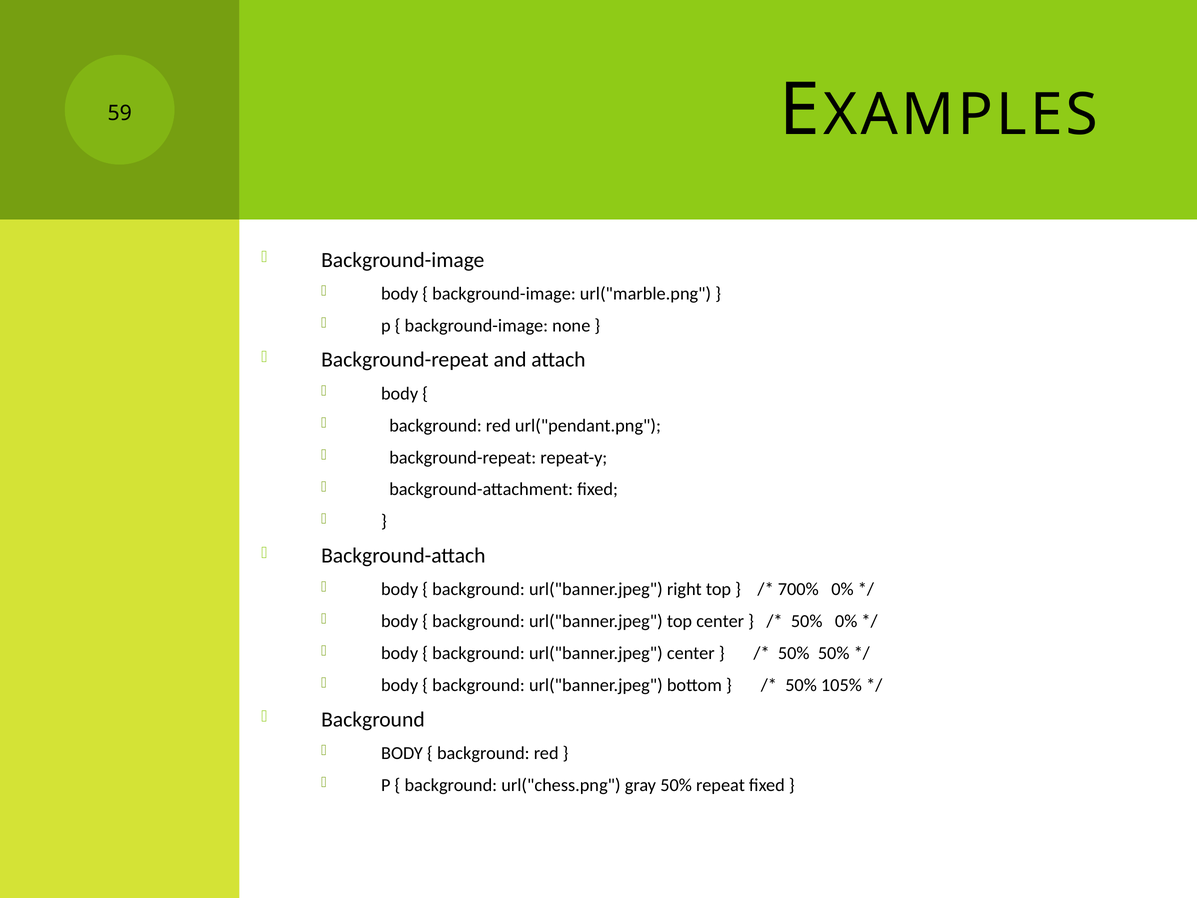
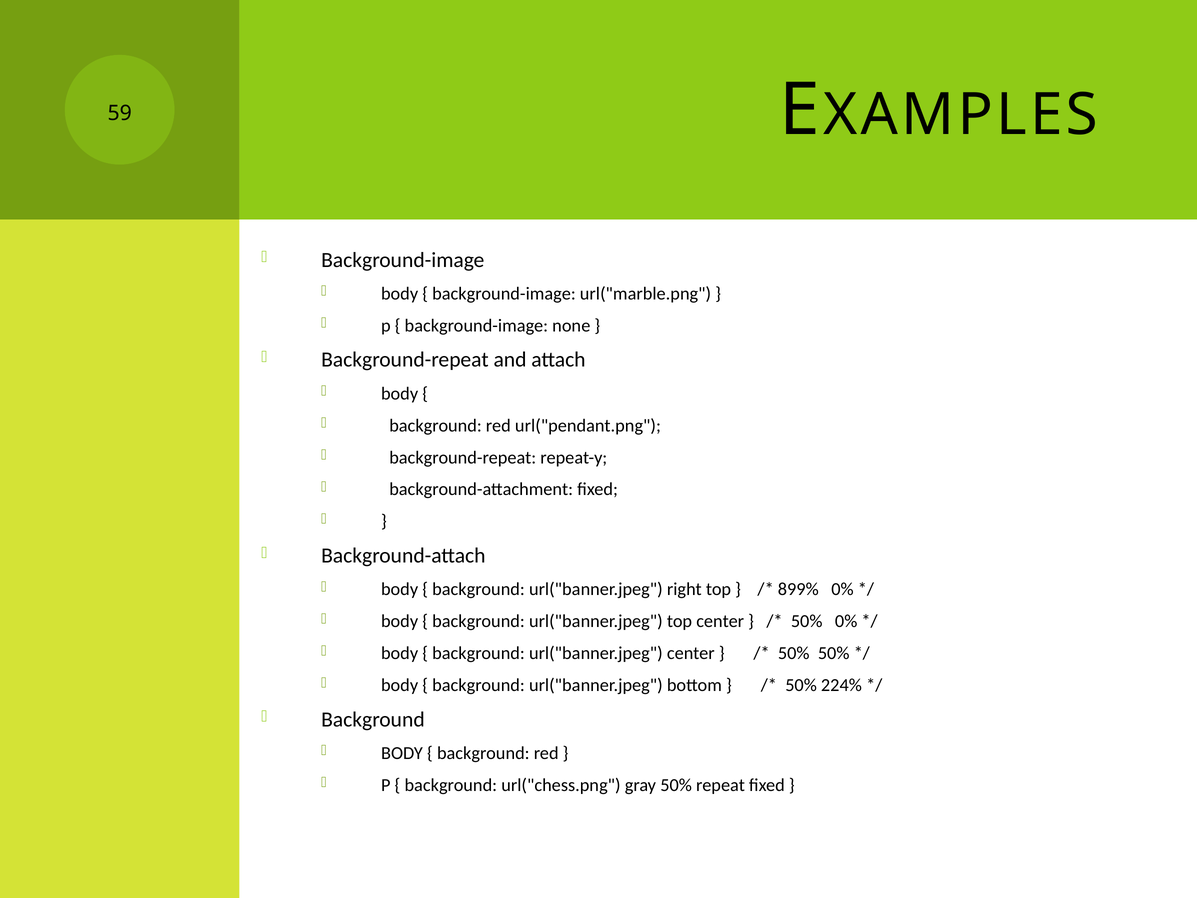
700%: 700% -> 899% (798, 589)
105%: 105% -> 224% (841, 685)
